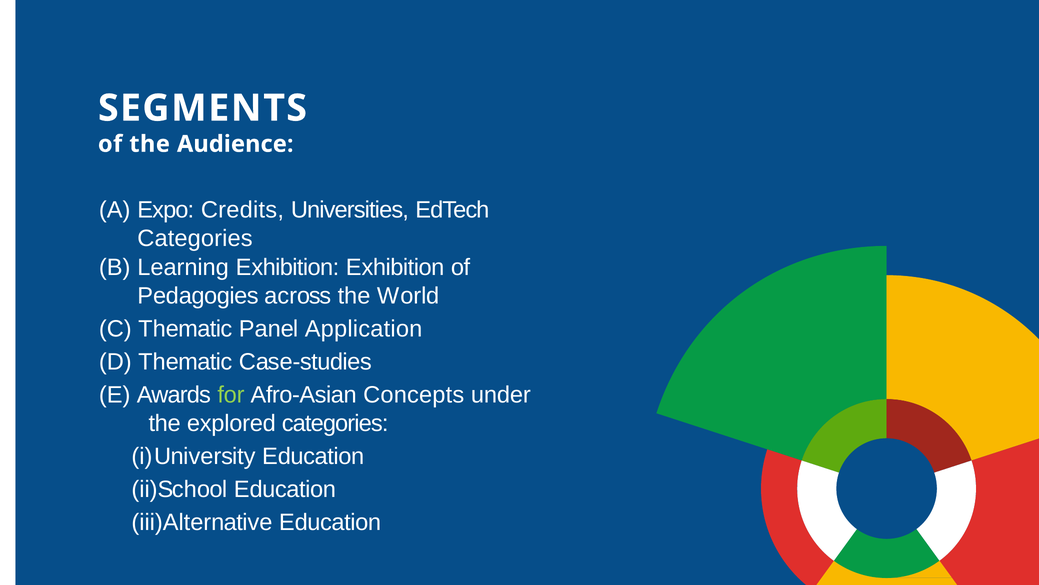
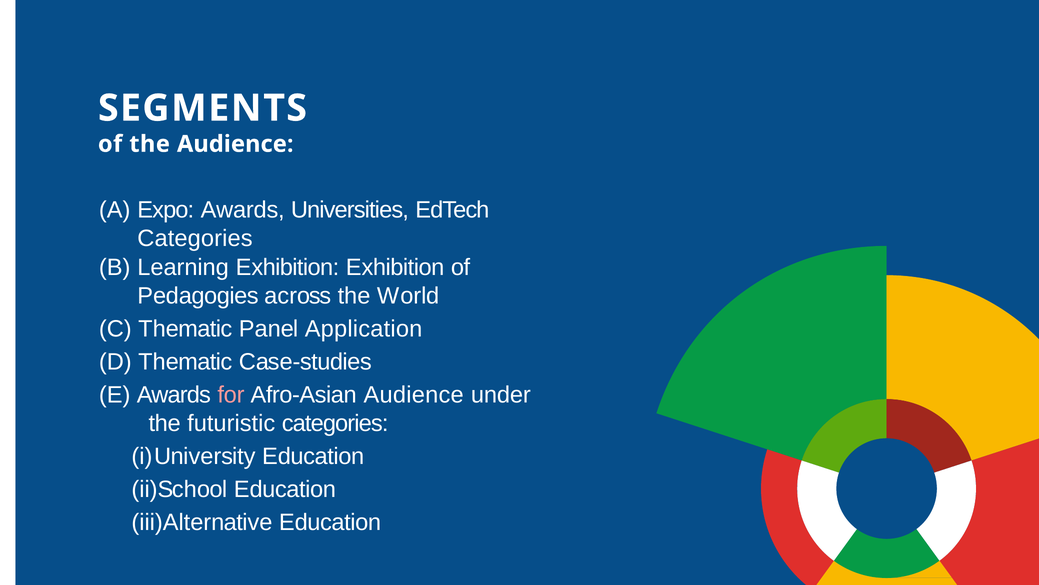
Expo Credits: Credits -> Awards (243, 210)
for colour: light green -> pink (231, 395)
Afro-Asian Concepts: Concepts -> Audience (414, 395)
explored: explored -> futuristic (231, 423)
